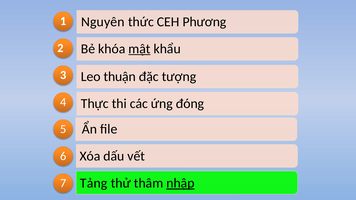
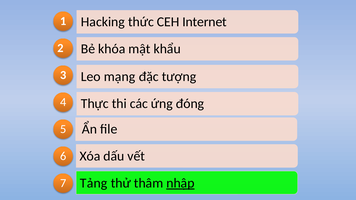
Nguyên: Nguyên -> Hacking (103, 22)
Phương: Phương -> Internet (205, 22)
mật underline: present -> none (139, 49)
thuận: thuận -> mạng (120, 77)
